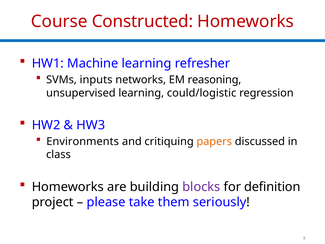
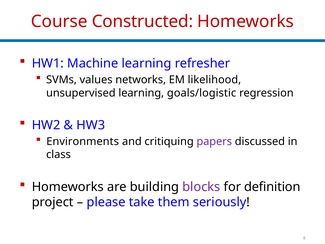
inputs: inputs -> values (96, 80)
reasoning: reasoning -> likelihood (214, 80)
could/logistic: could/logistic -> goals/logistic (202, 93)
papers colour: orange -> purple (214, 141)
